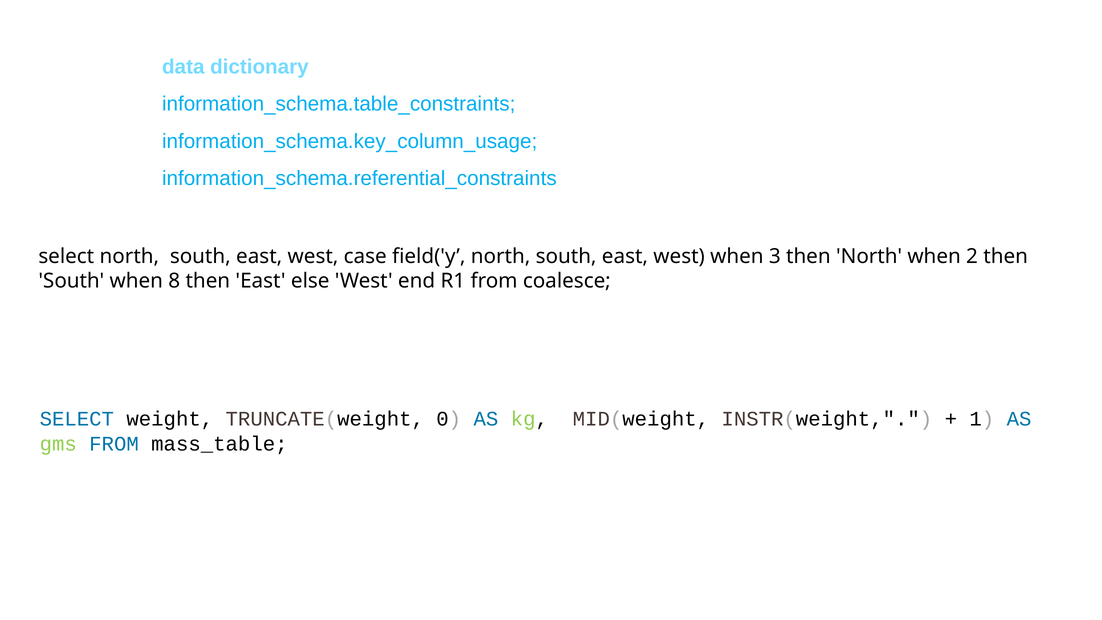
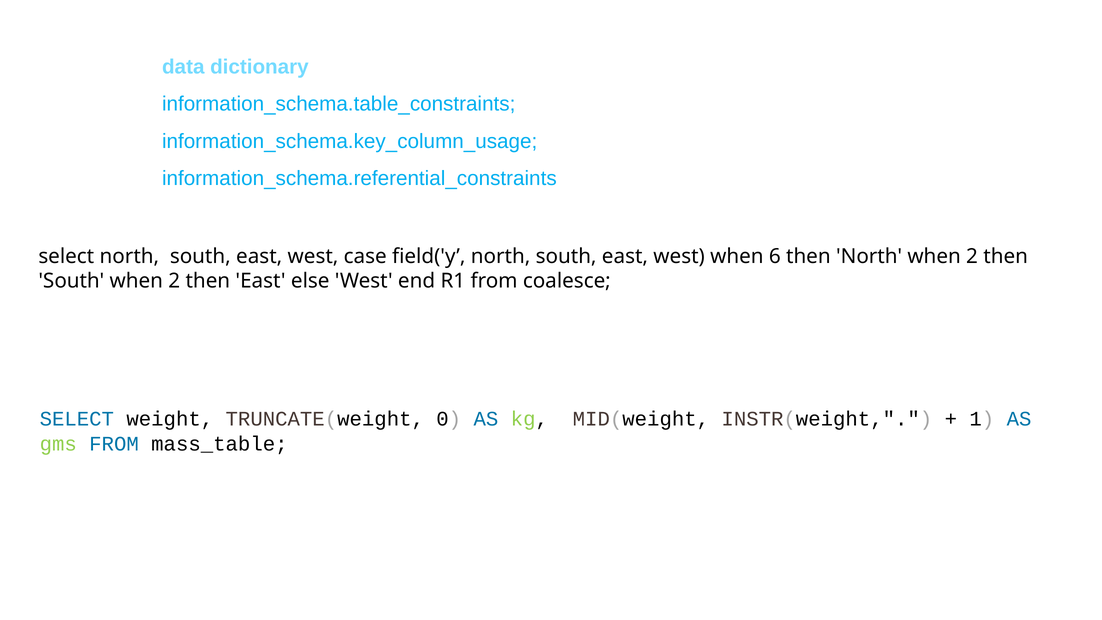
3: 3 -> 6 (775, 256)
South when 8: 8 -> 2 (174, 281)
